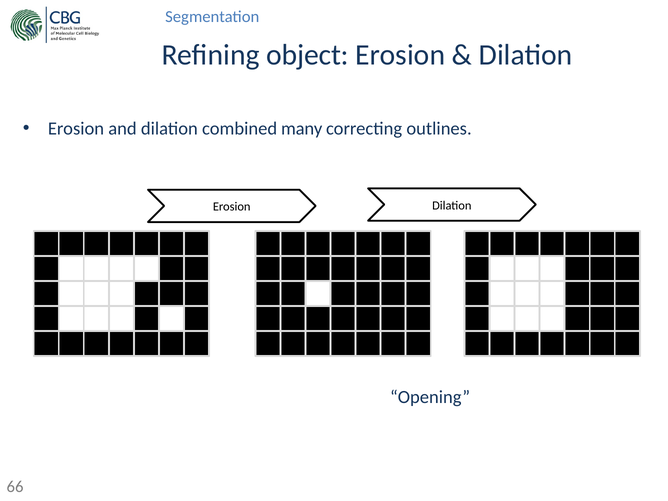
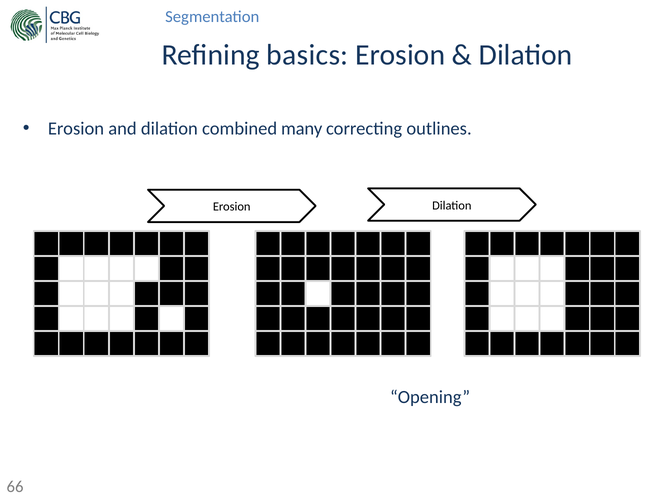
object: object -> basics (307, 55)
